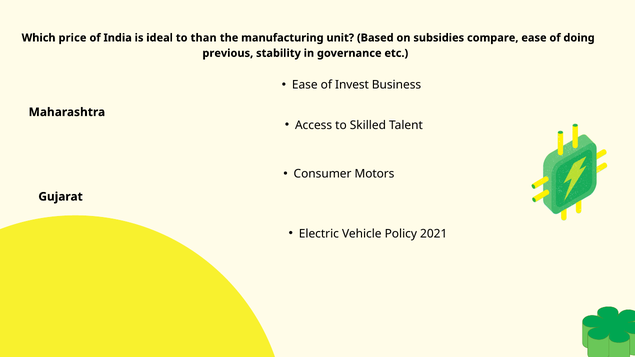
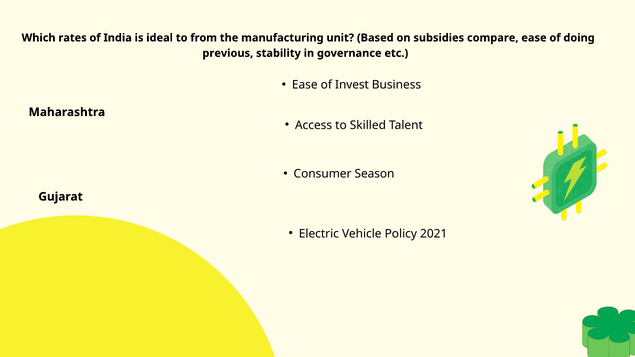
price: price -> rates (73, 38)
than: than -> from (204, 38)
Motors: Motors -> Season (375, 174)
